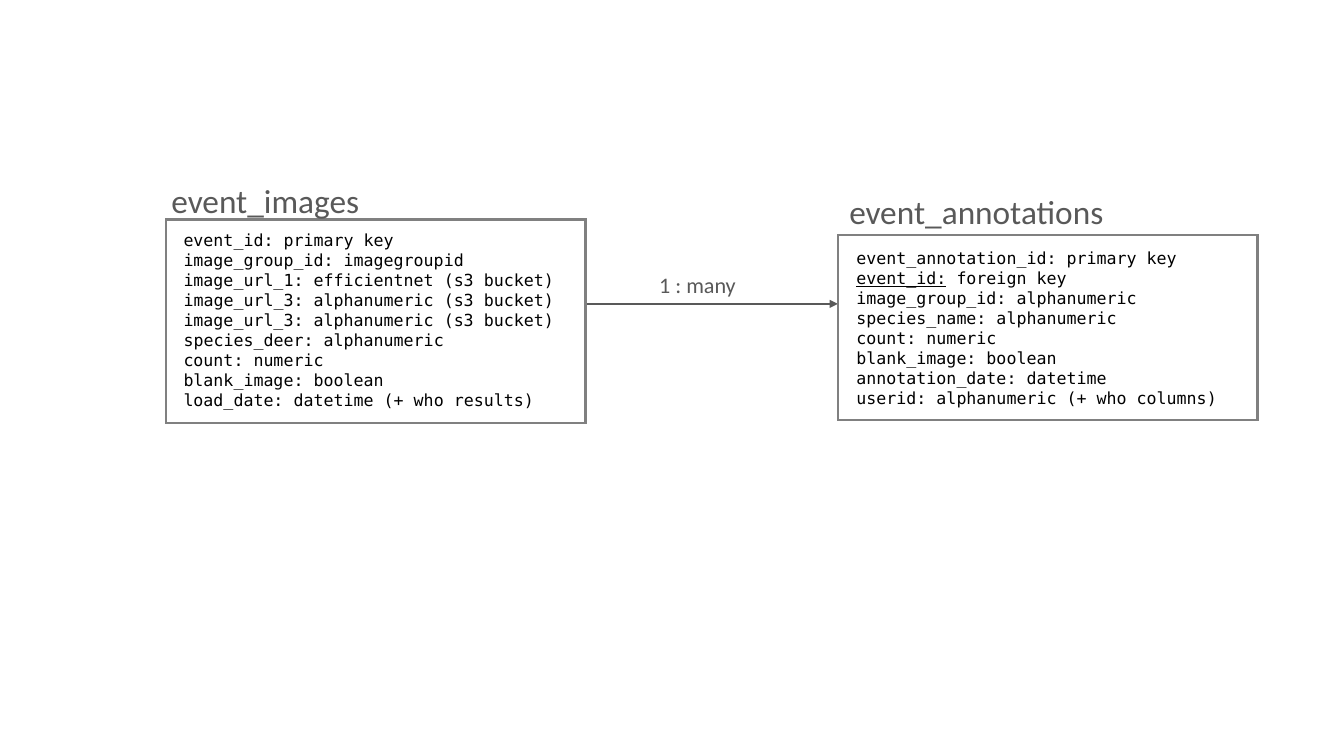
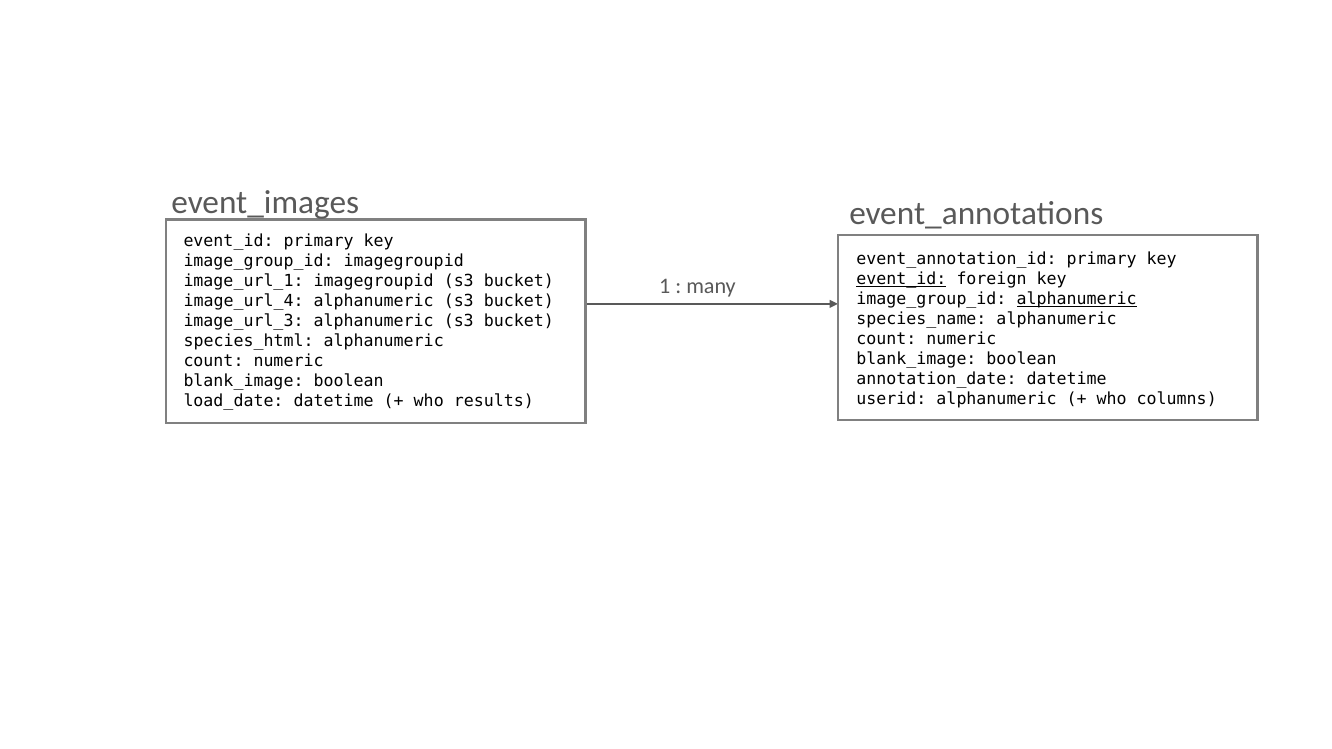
image_url_1 efficientnet: efficientnet -> imagegroupid (374, 282)
alphanumeric underline: none -> present (1077, 299)
image_url_3: image_url_3 -> image_url_4 (244, 302)
species_deer: species_deer -> species_html (249, 341)
